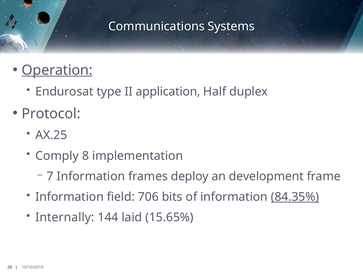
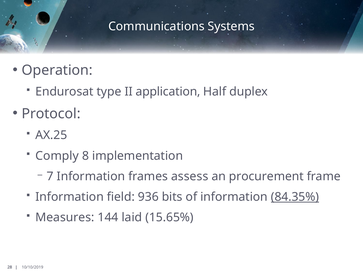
Operation underline: present -> none (57, 70)
deploy: deploy -> assess (190, 176)
development: development -> procurement (266, 176)
706: 706 -> 936 (148, 197)
Internally: Internally -> Measures (65, 218)
